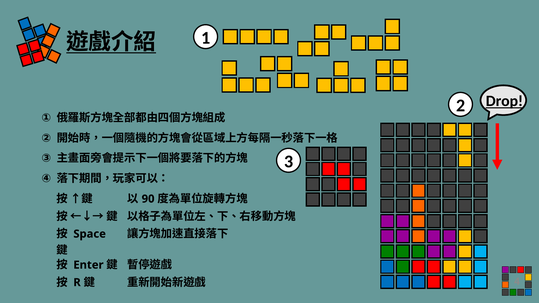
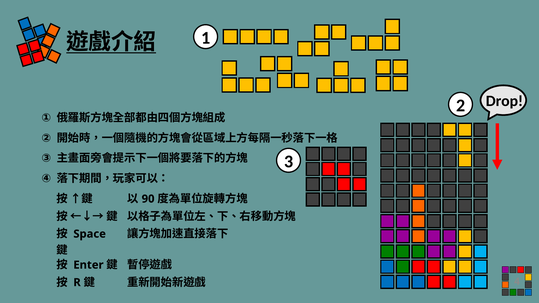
Drop underline: present -> none (504, 101)
